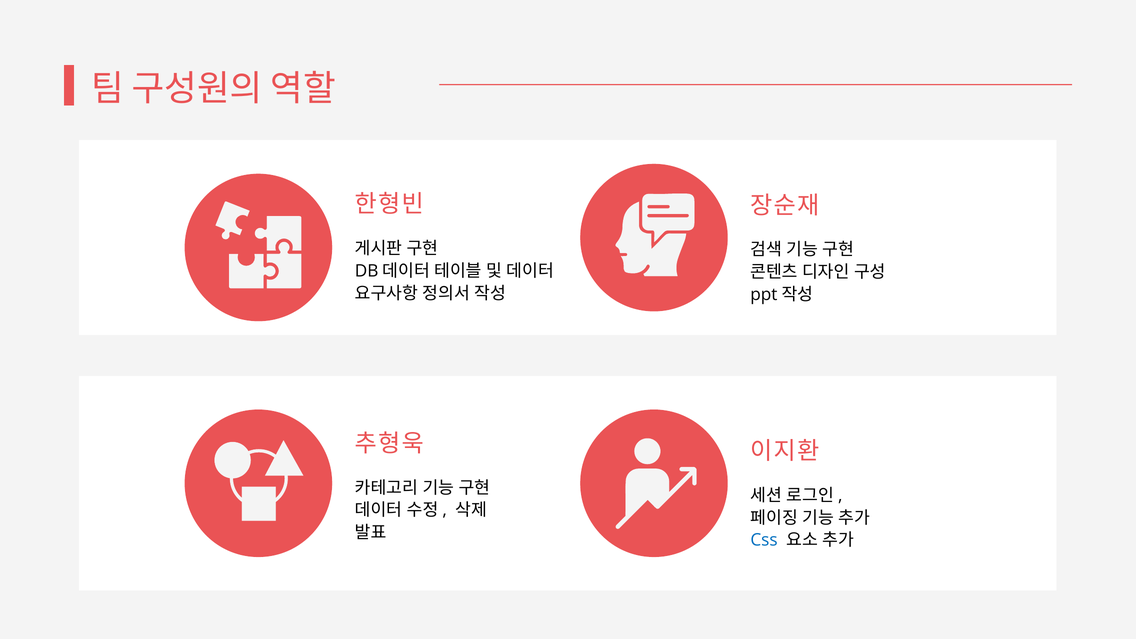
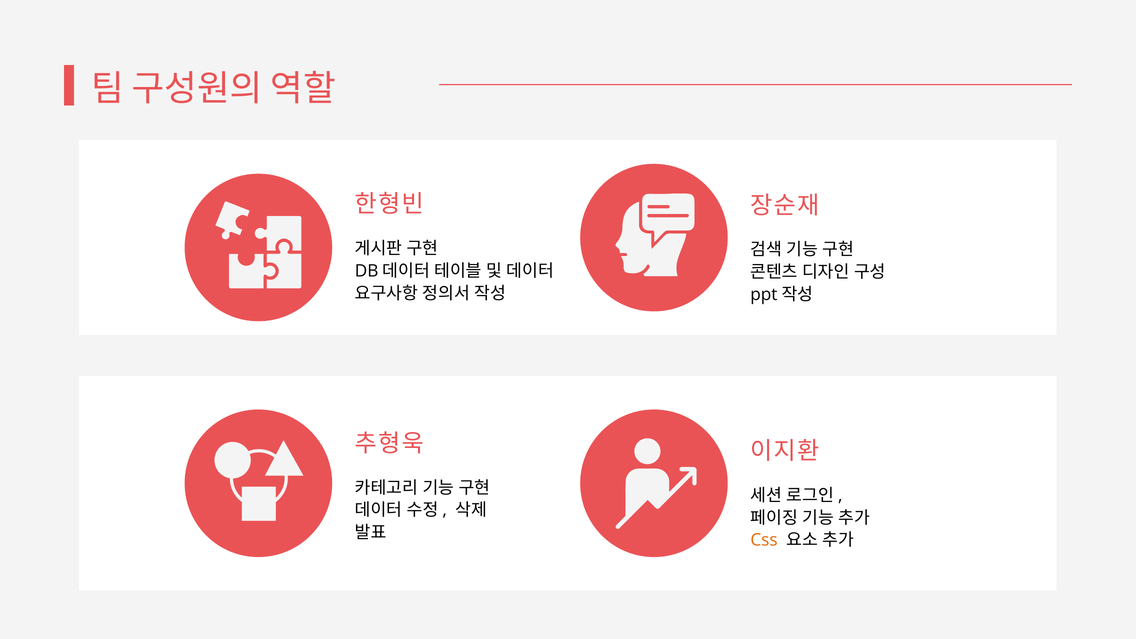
Css colour: blue -> orange (764, 540)
